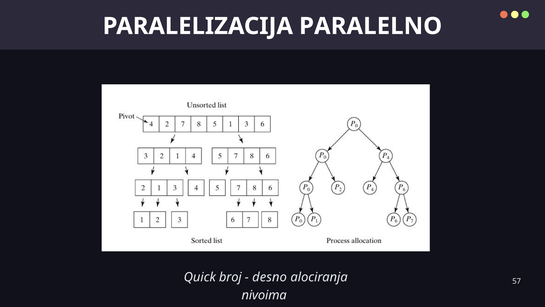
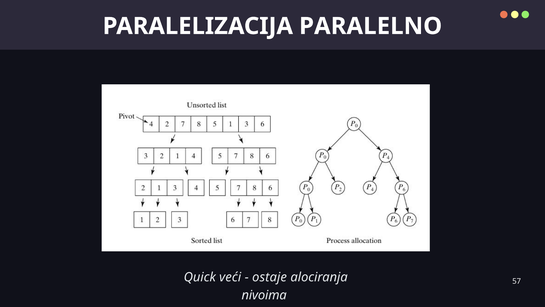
broj: broj -> veći (230, 277)
desno: desno -> ostaje (270, 277)
